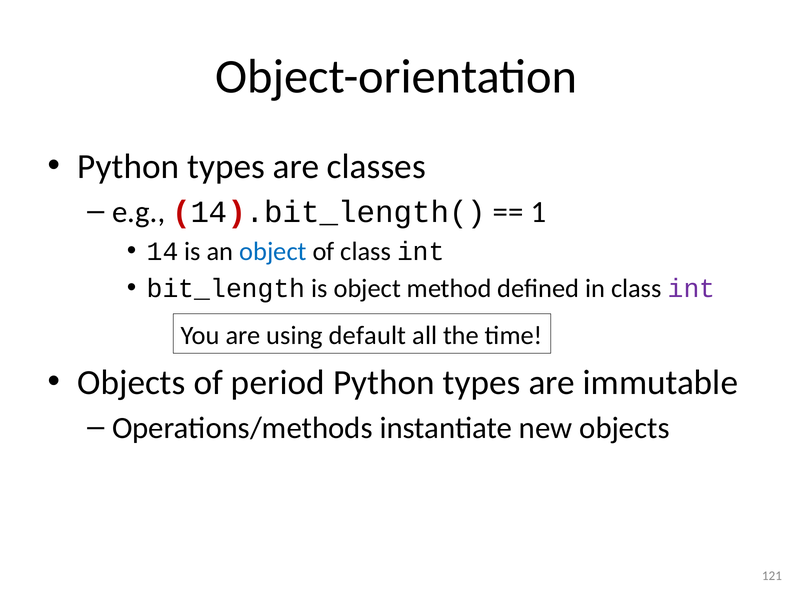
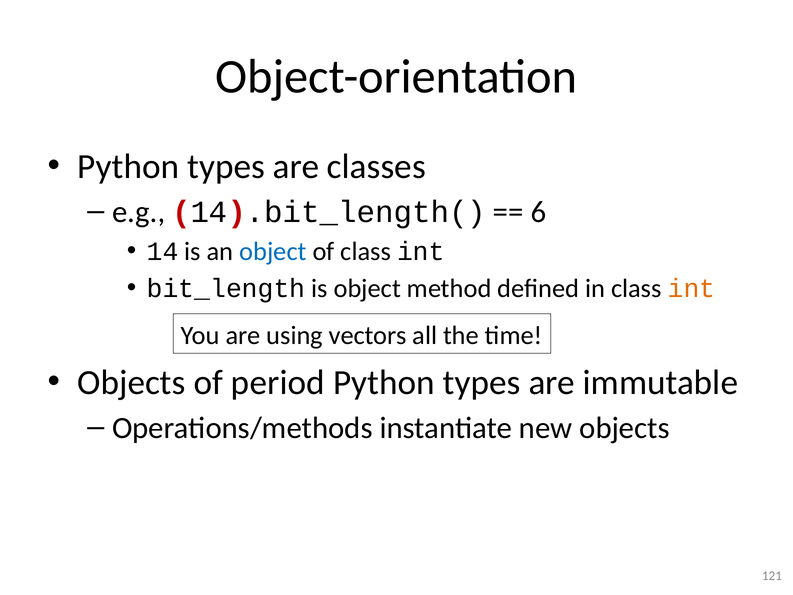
1: 1 -> 6 (538, 212)
int colour: purple -> orange (692, 288)
default: default -> vectors (368, 335)
